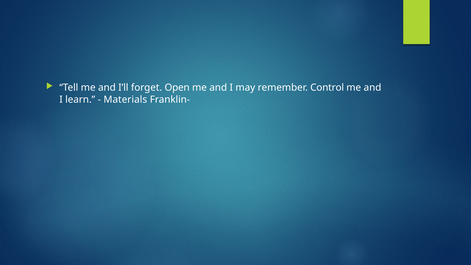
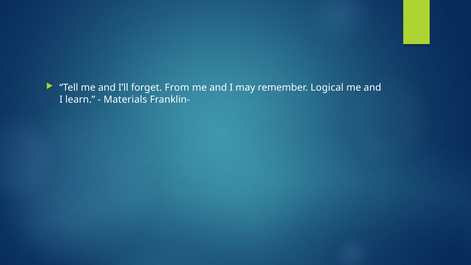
Open: Open -> From (177, 88)
Control: Control -> Logical (327, 88)
